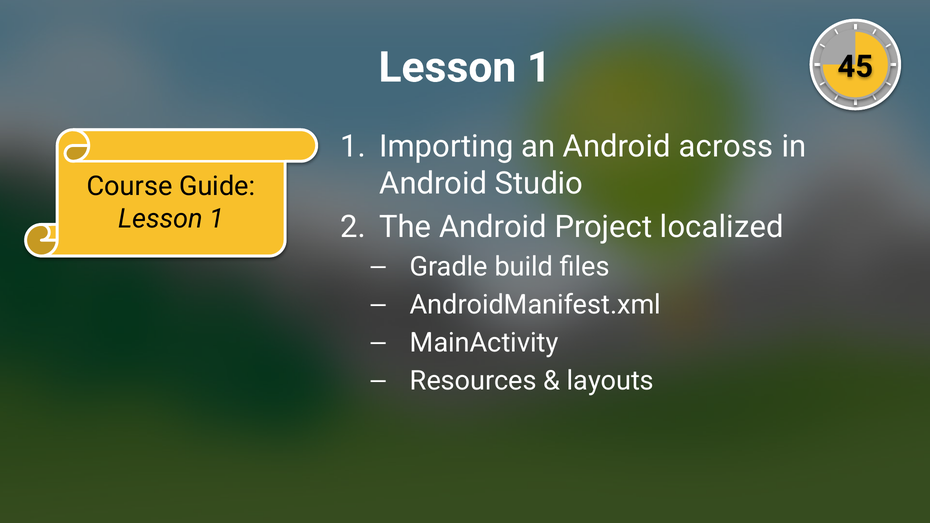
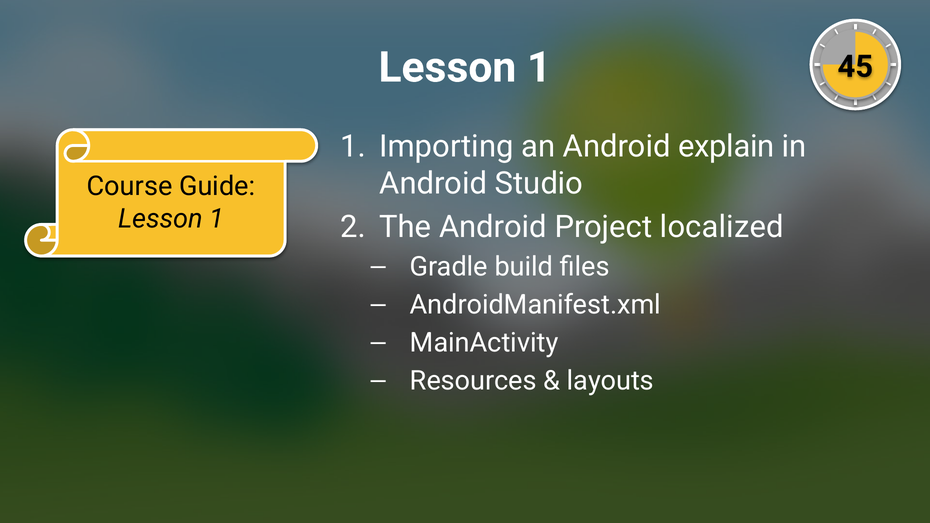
across: across -> explain (726, 146)
